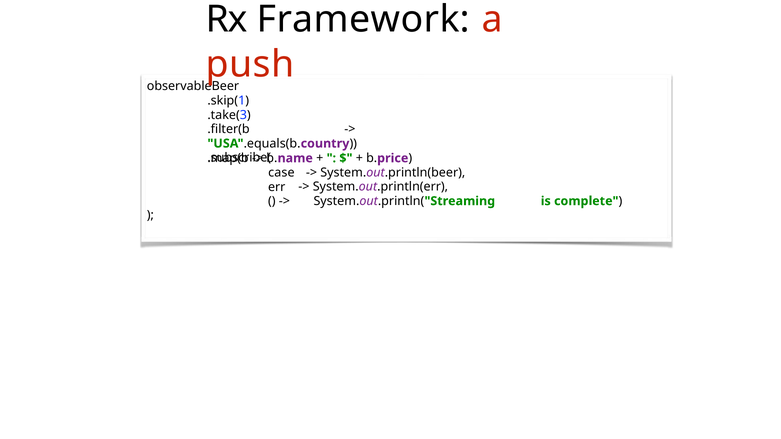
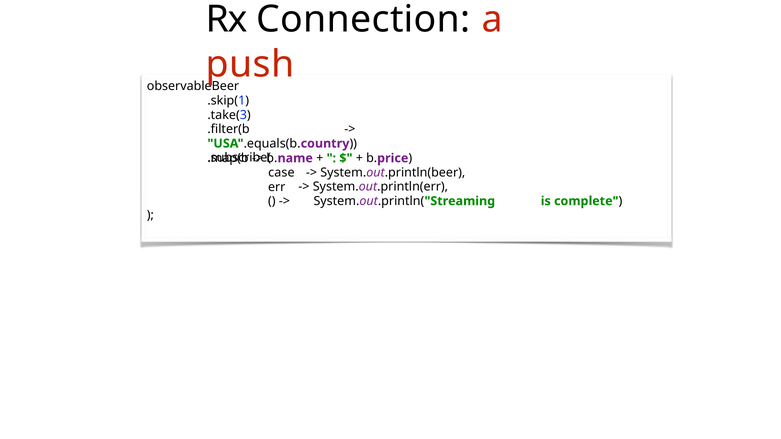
Framework: Framework -> Connection (363, 19)
